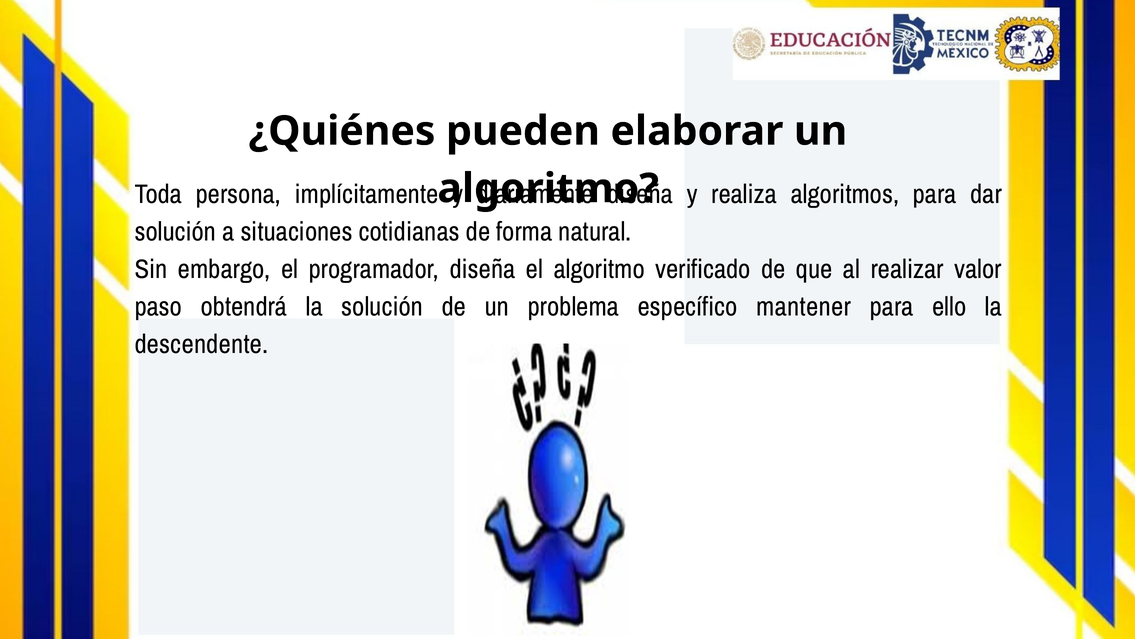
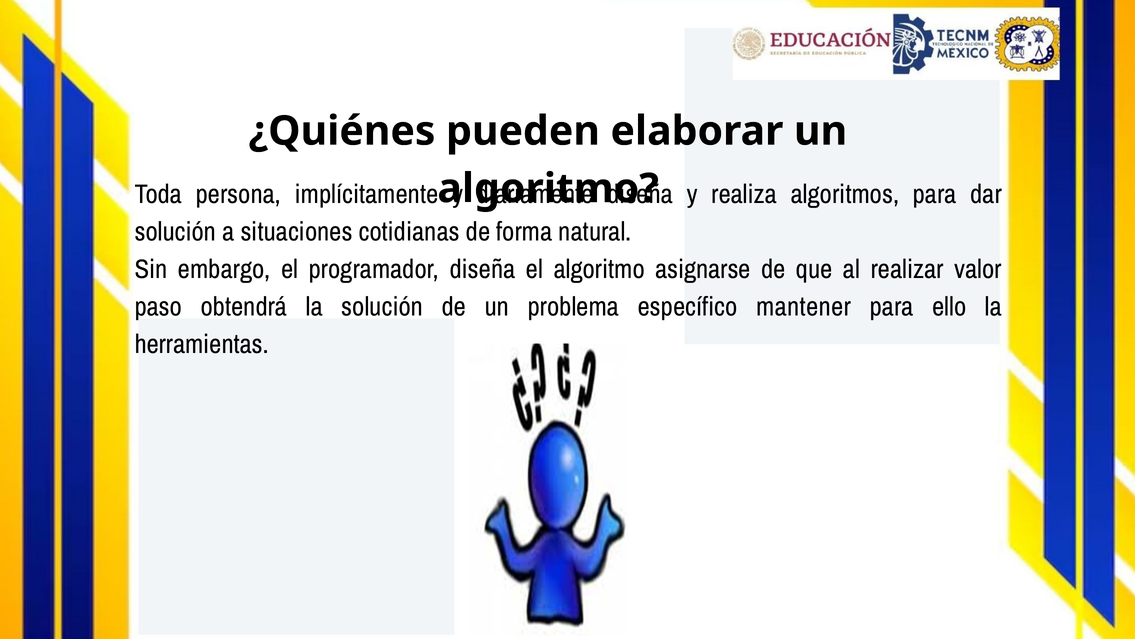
verificado: verificado -> asignarse (703, 269)
descendente: descendente -> herramientas (202, 344)
